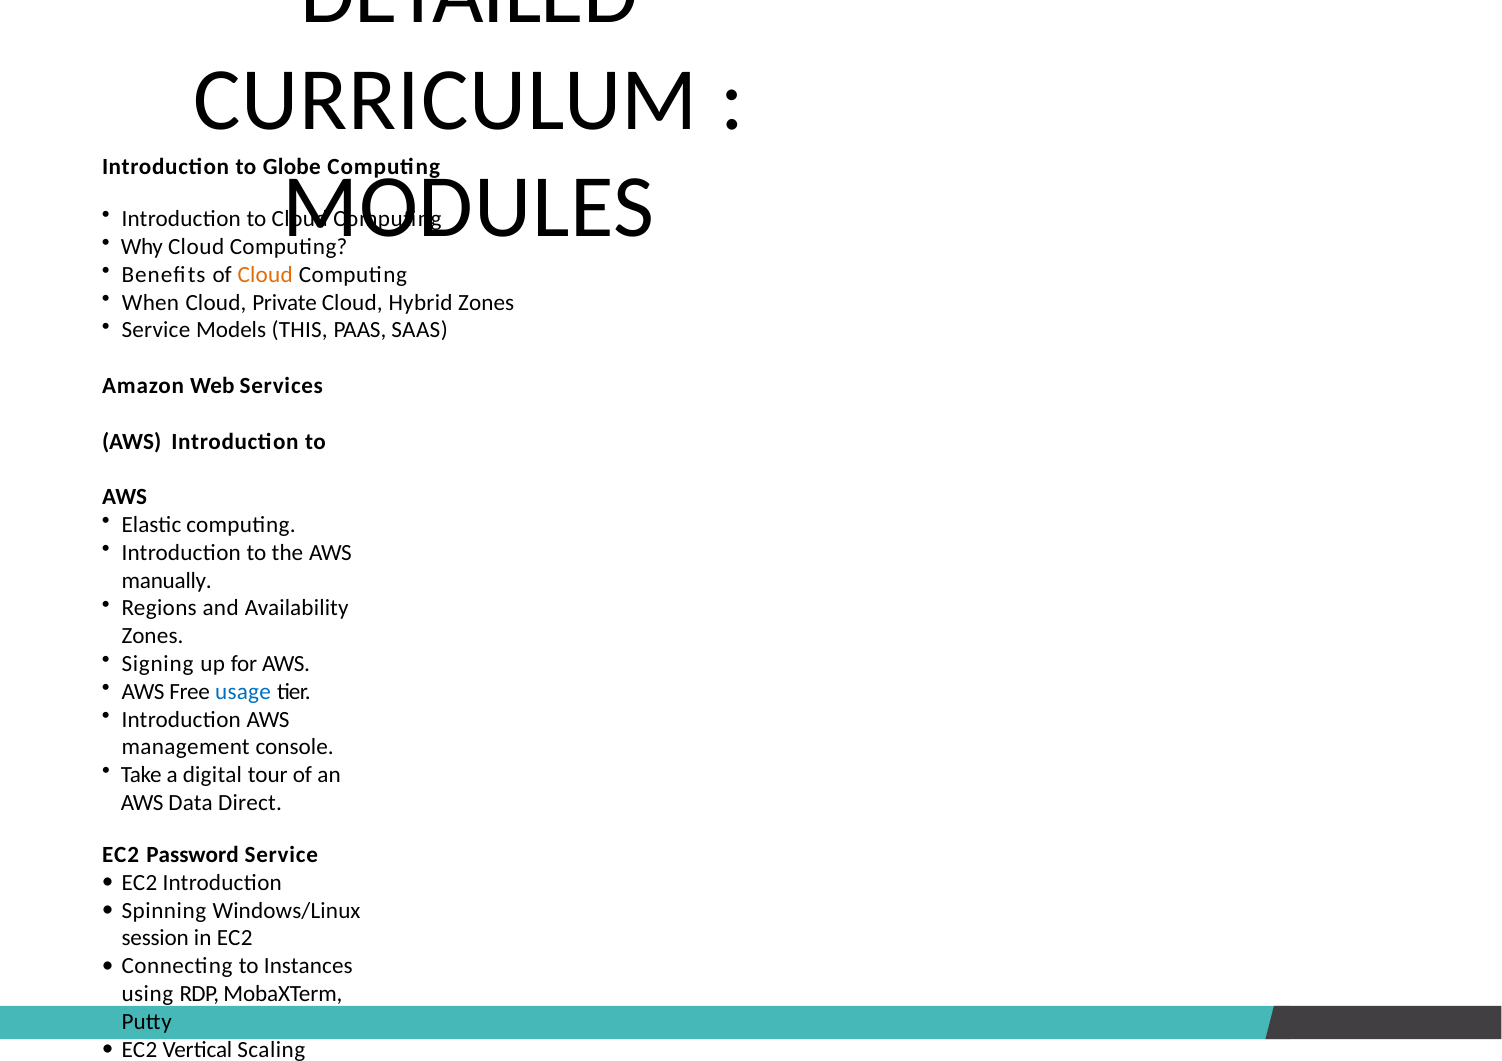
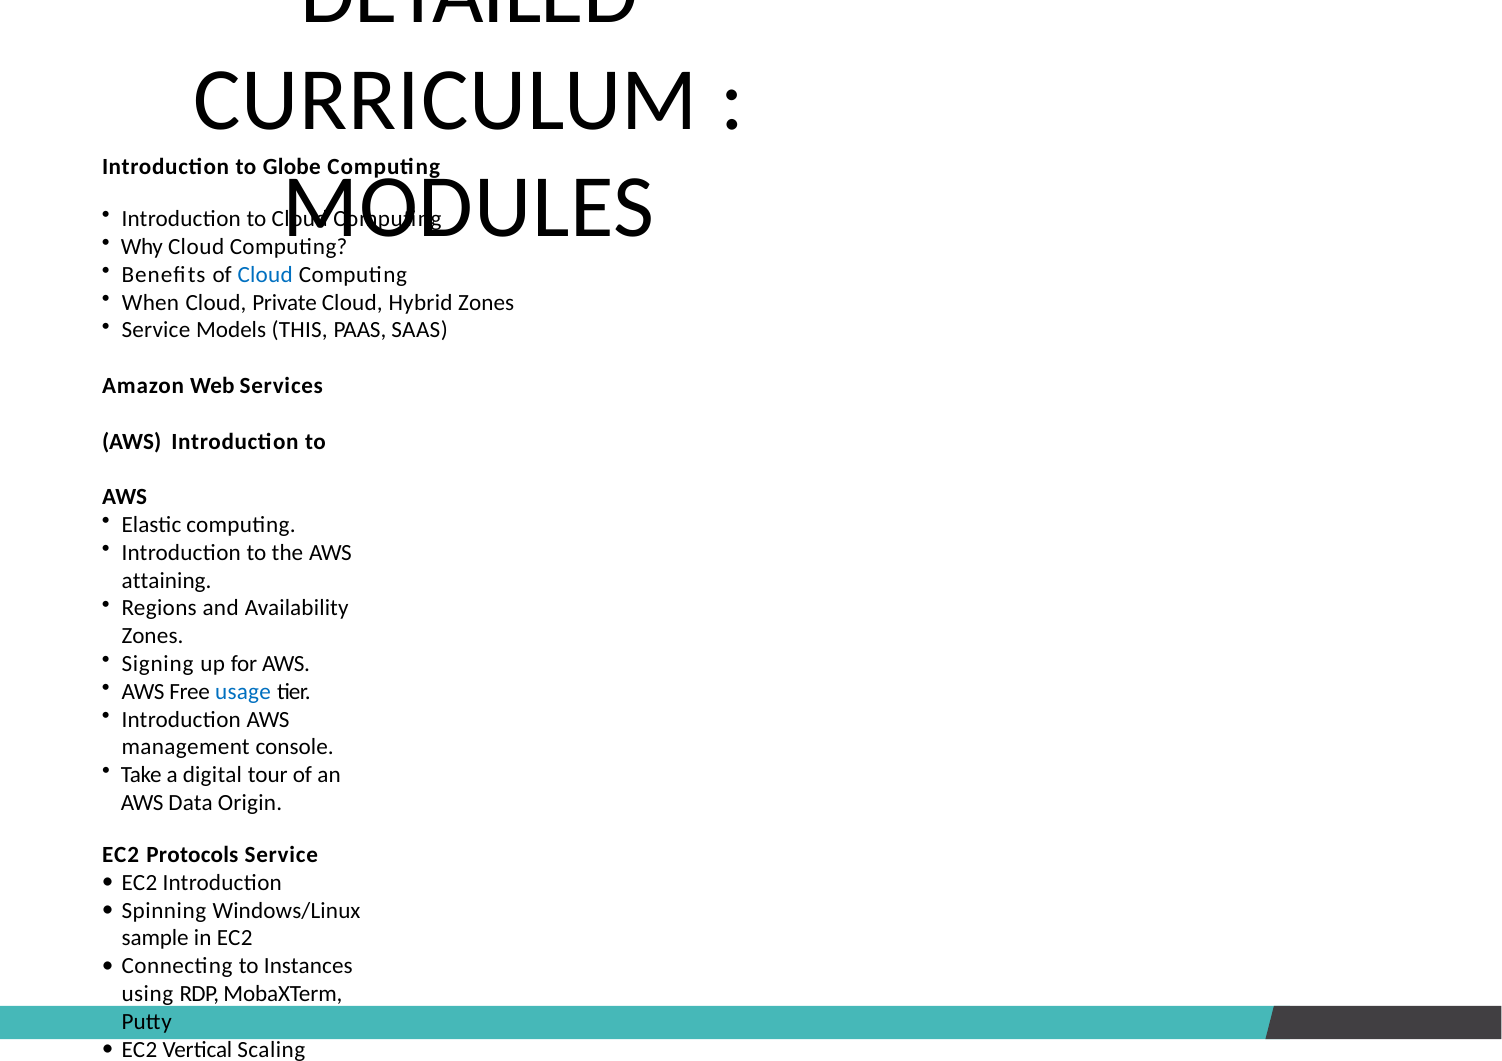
Cloud colour: orange -> blue (265, 275)
manually: manually -> attaining (167, 580)
Direct: Direct -> Origin (250, 803)
Password: Password -> Protocols (192, 855)
session: session -> sample (155, 938)
